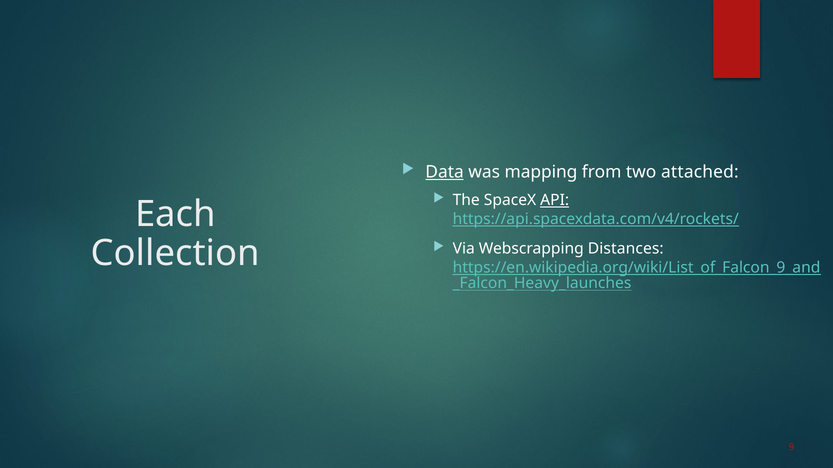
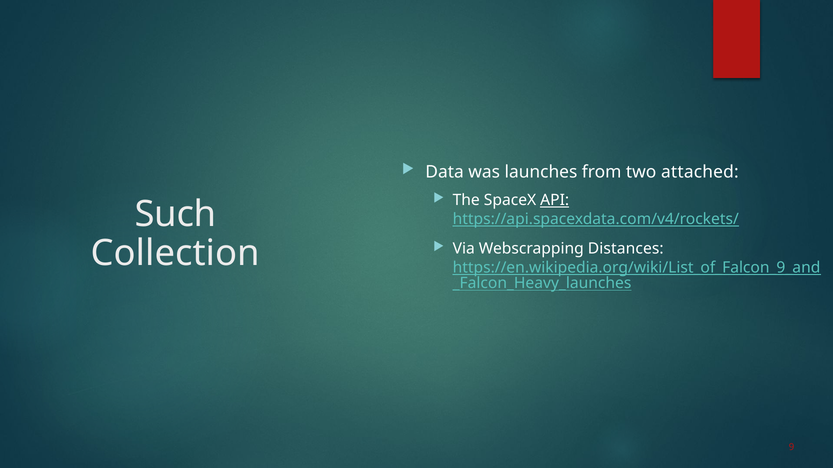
Data underline: present -> none (445, 172)
mapping: mapping -> launches (541, 172)
Each: Each -> Such (176, 214)
